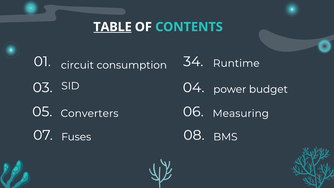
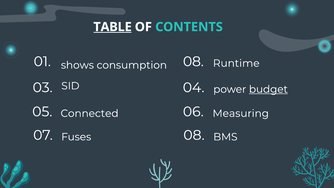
circuit: circuit -> shows (77, 65)
consumption 34: 34 -> 08 (193, 62)
budget underline: none -> present (268, 89)
Converters: Converters -> Connected (90, 113)
